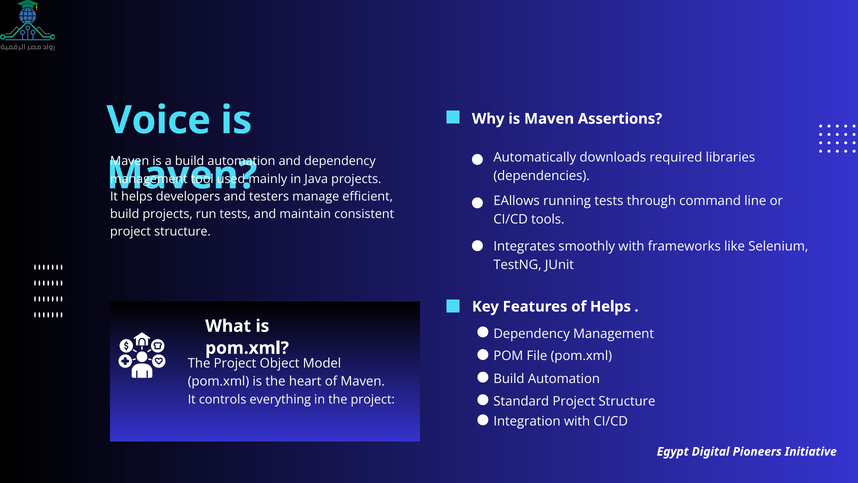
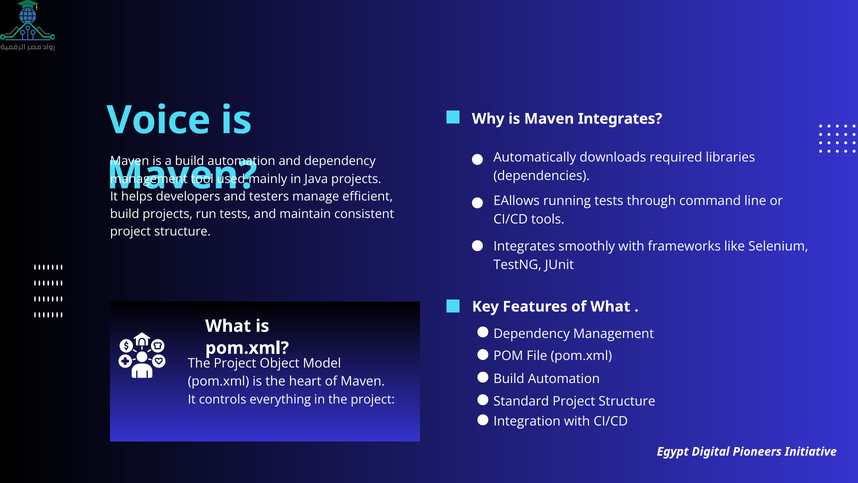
Maven Assertions: Assertions -> Integrates (620, 119)
of Helps: Helps -> What (610, 306)
